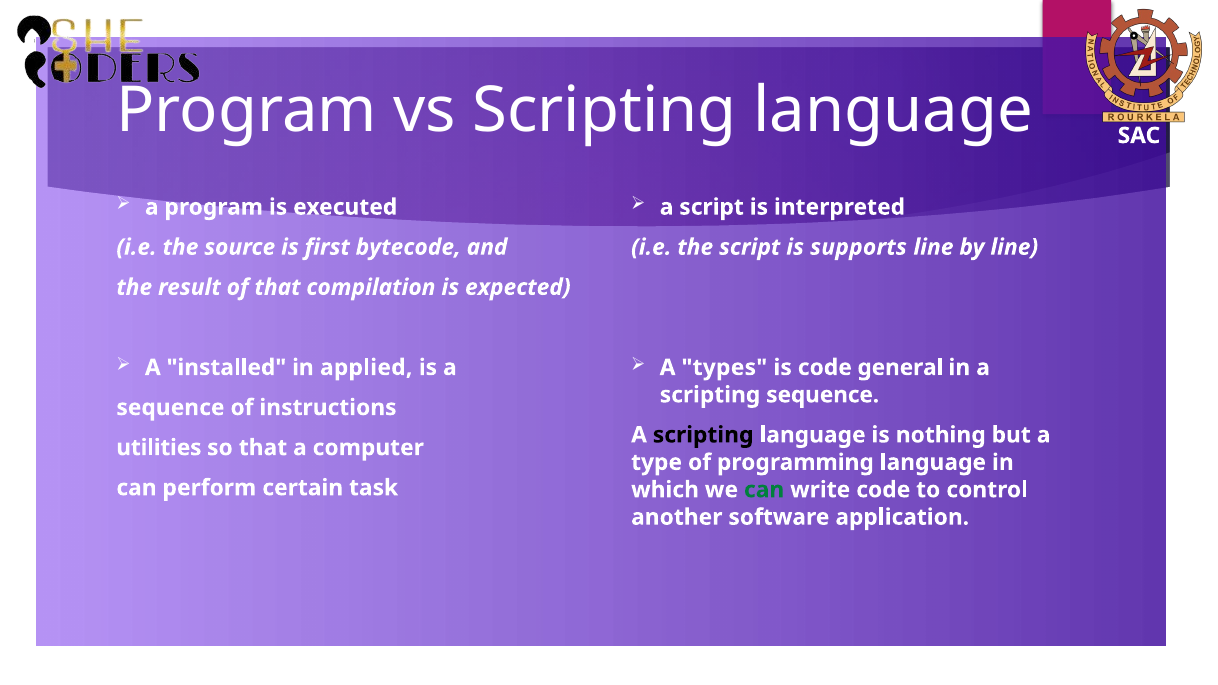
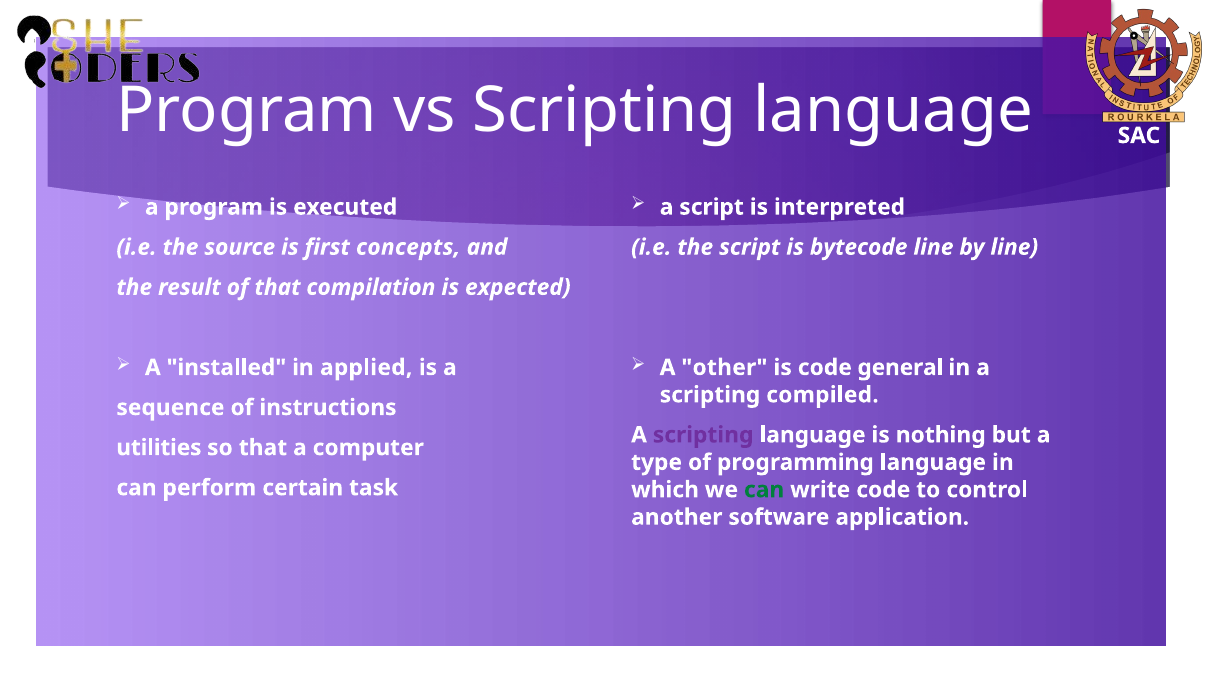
bytecode: bytecode -> concepts (408, 247)
supports: supports -> bytecode (859, 247)
types: types -> other (724, 368)
scripting sequence: sequence -> compiled (822, 395)
scripting colour: black -> purple (703, 435)
